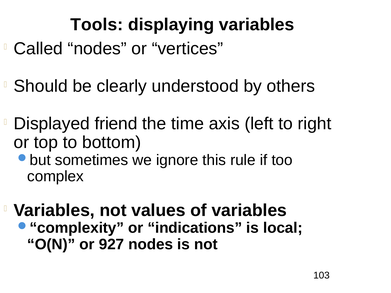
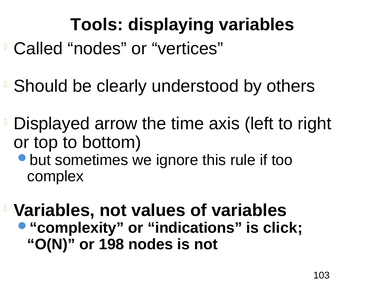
friend: friend -> arrow (116, 124)
local: local -> click (283, 228)
927: 927 -> 198 (112, 244)
